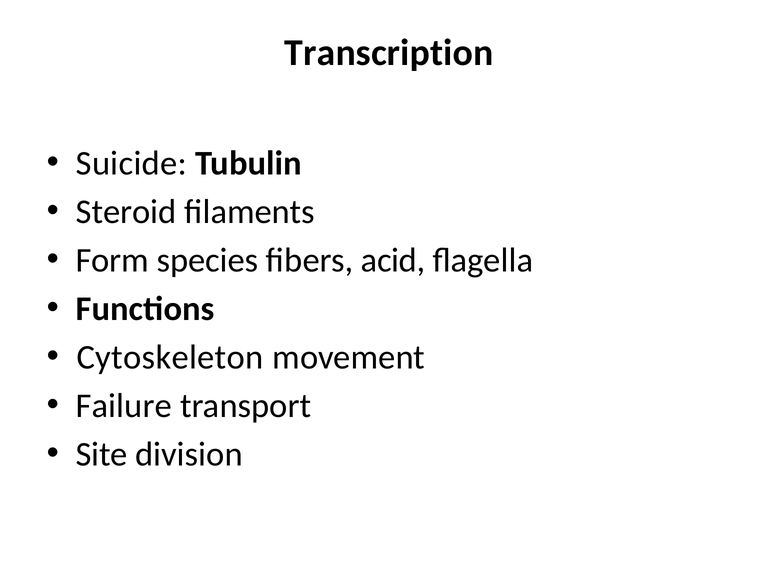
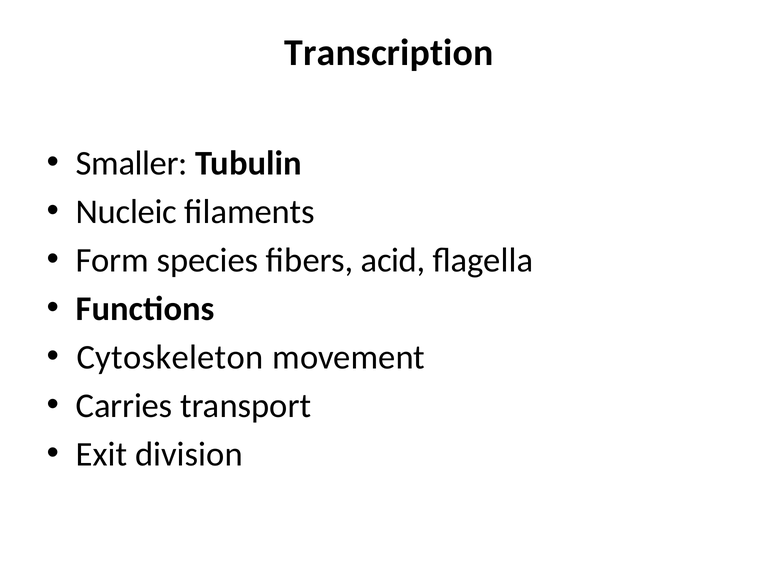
Suicide: Suicide -> Smaller (132, 163)
Steroid: Steroid -> Nucleic (126, 212)
Failure: Failure -> Carries (124, 406)
Site: Site -> Exit (102, 454)
